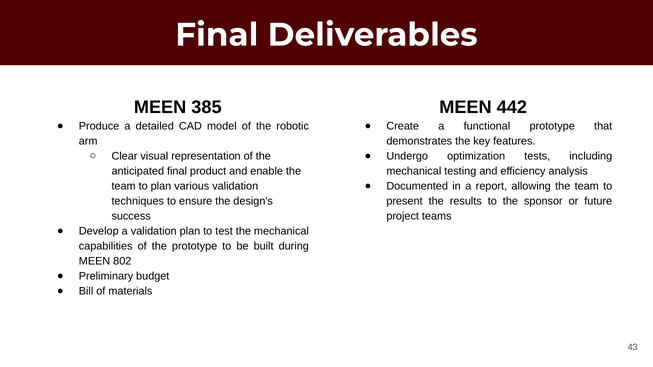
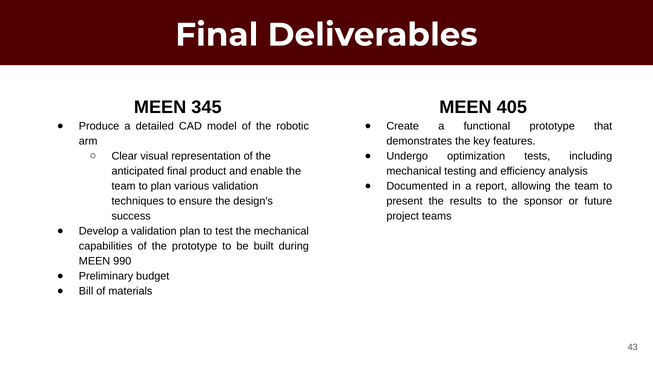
385: 385 -> 345 (207, 107)
442: 442 -> 405 (512, 107)
802: 802 -> 990 (122, 261)
